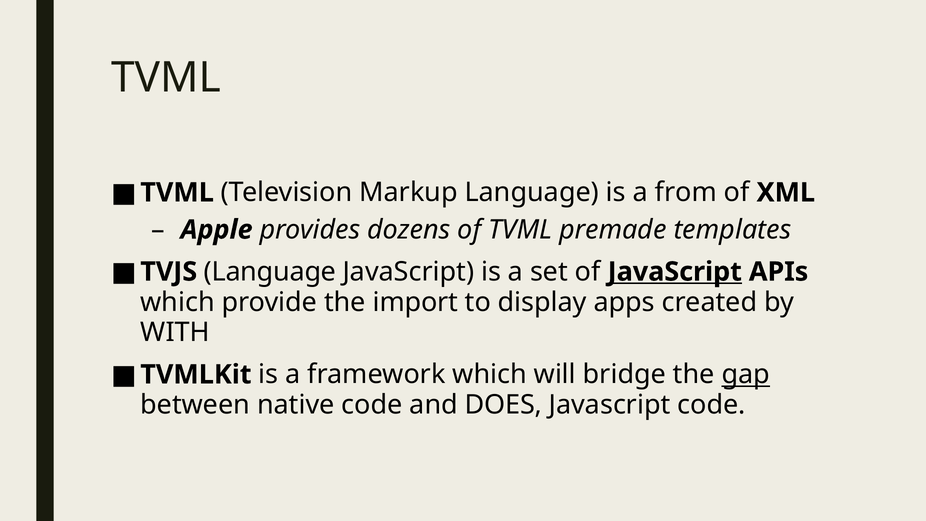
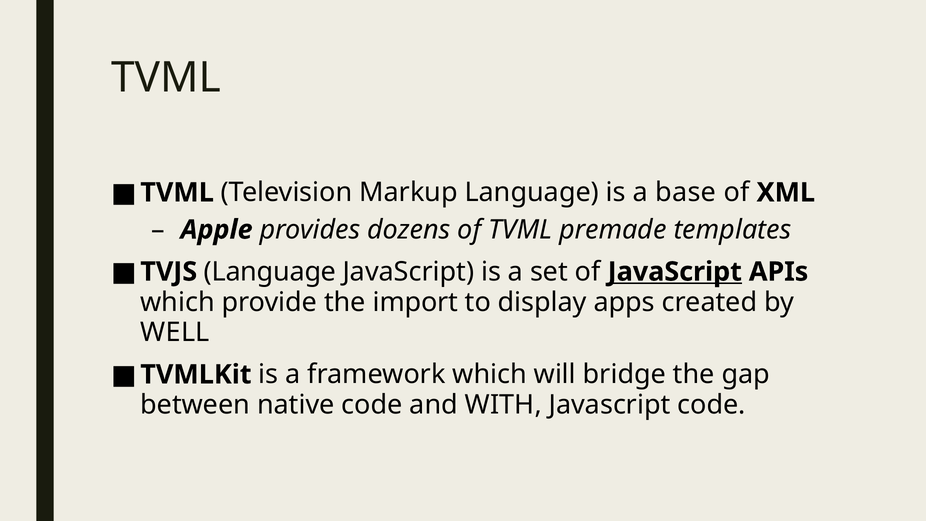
from: from -> base (686, 193)
WITH: WITH -> WELL (175, 332)
gap underline: present -> none (746, 374)
DOES: DOES -> WITH (503, 405)
